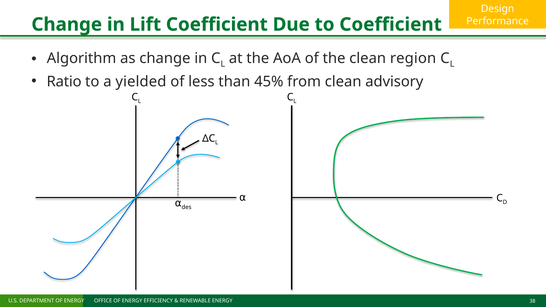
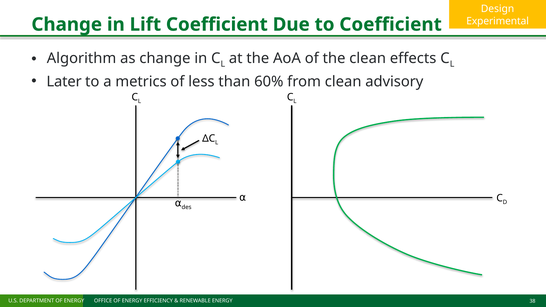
Performance: Performance -> Experimental (498, 21)
region: region -> effects (413, 58)
Ratio: Ratio -> Later (64, 82)
yielded: yielded -> metrics (141, 82)
45%: 45% -> 60% (269, 82)
